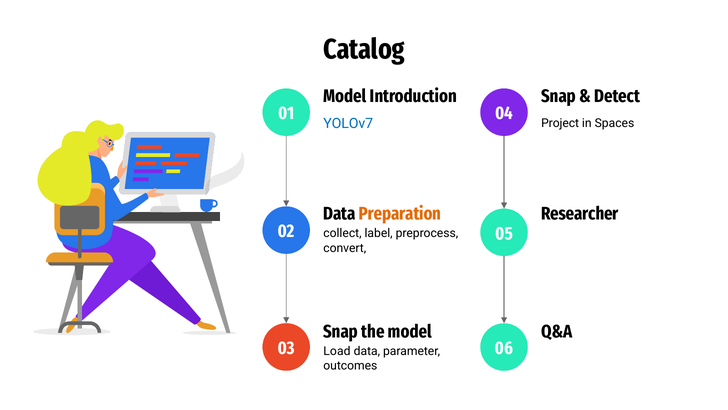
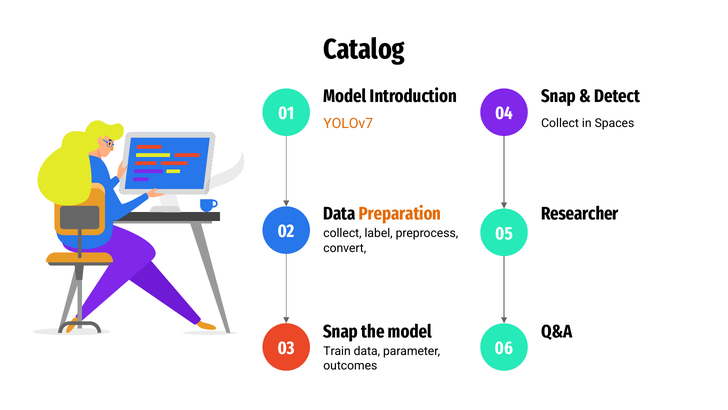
YOLOv7 colour: blue -> orange (348, 123)
Project: Project -> Collect (560, 123)
Load: Load -> Train (337, 351)
